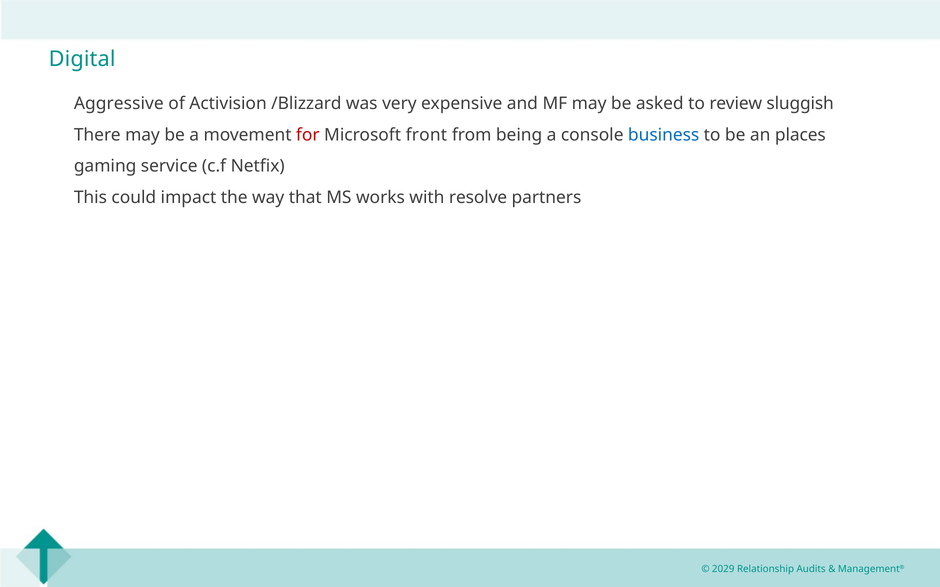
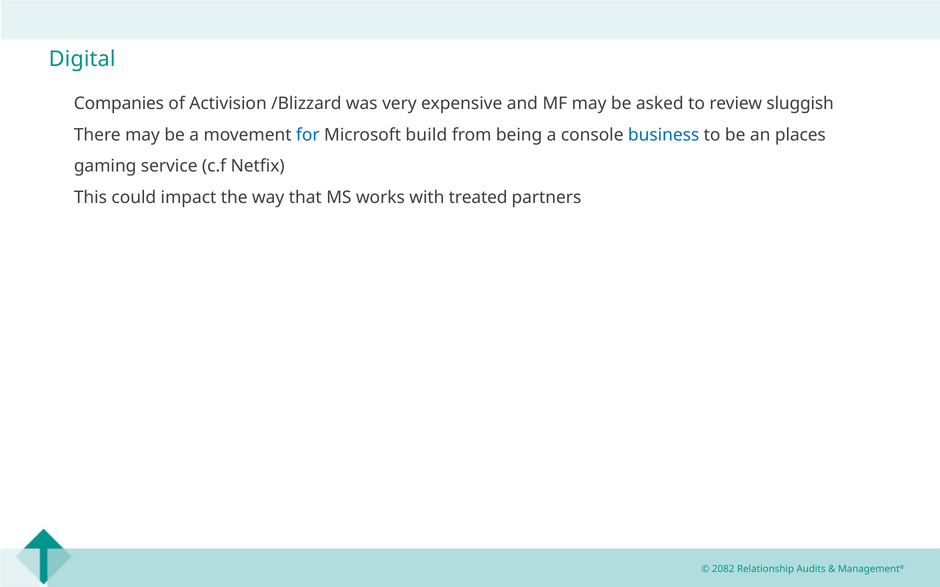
Aggressive: Aggressive -> Companies (119, 104)
for colour: red -> blue (308, 135)
front: front -> build (426, 135)
resolve: resolve -> treated (478, 198)
2029: 2029 -> 2082 (723, 570)
